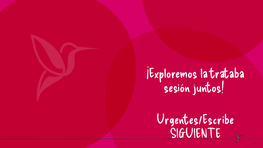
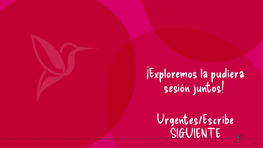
trataba: trataba -> pudiera (228, 74)
